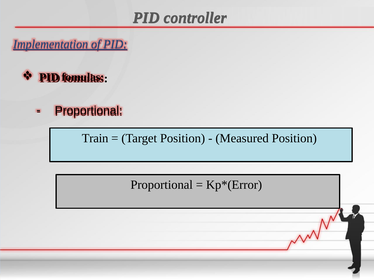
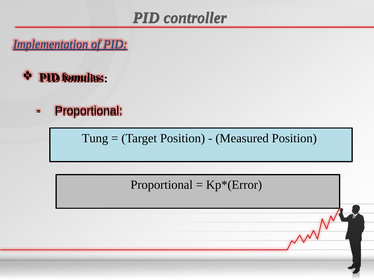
Train: Train -> Tung (95, 138)
